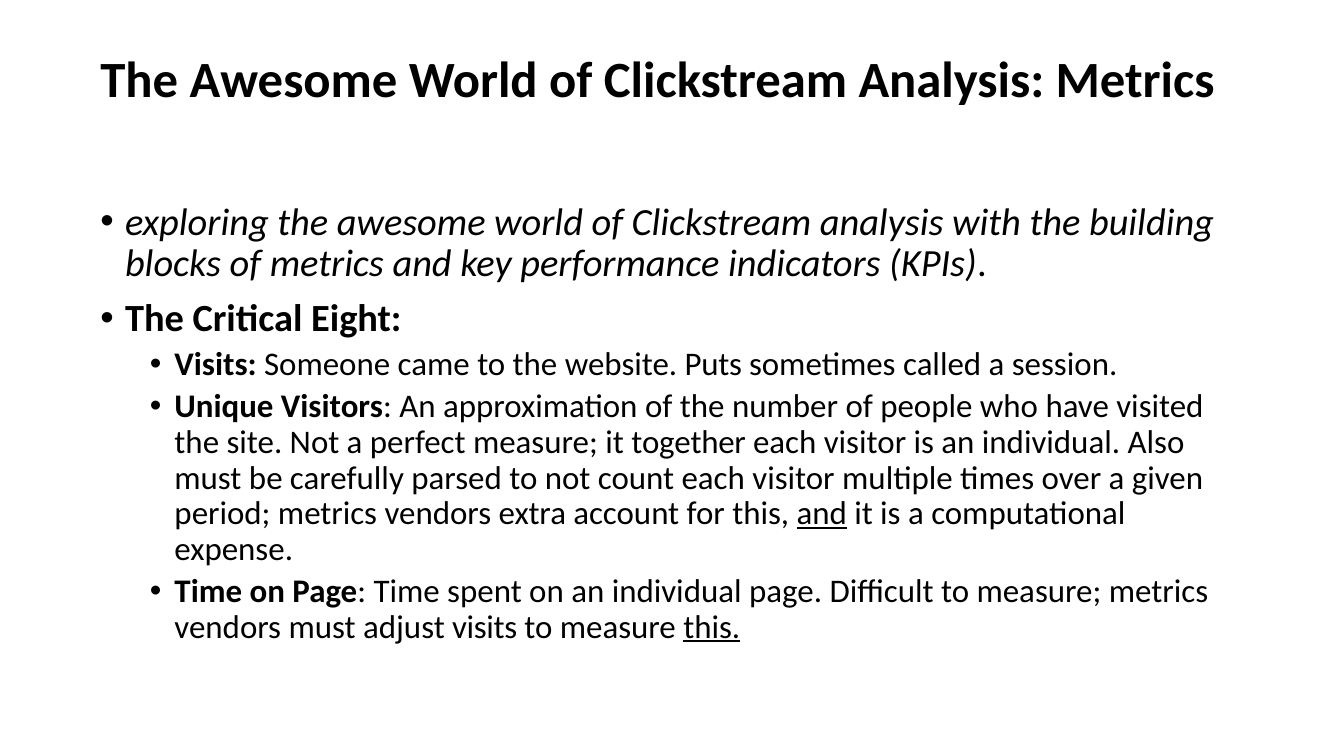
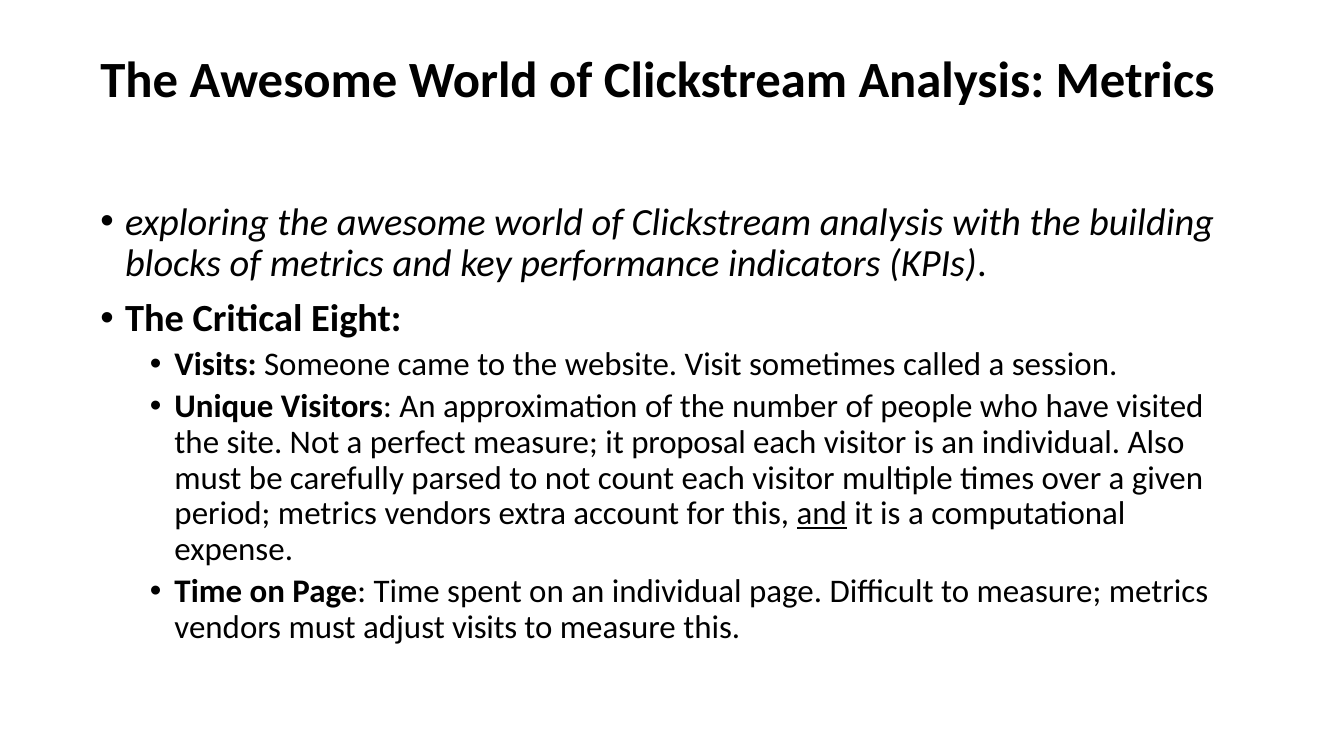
Puts: Puts -> Visit (713, 365)
together: together -> proposal (689, 442)
this underline: present -> none (712, 627)
